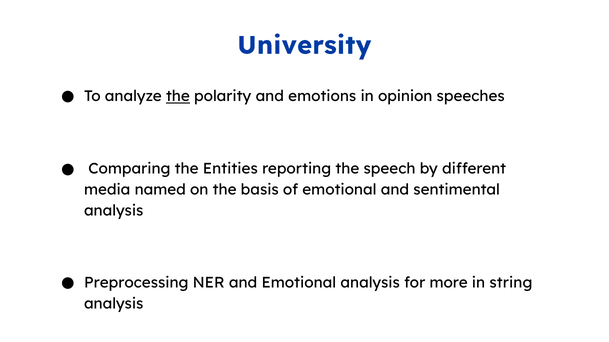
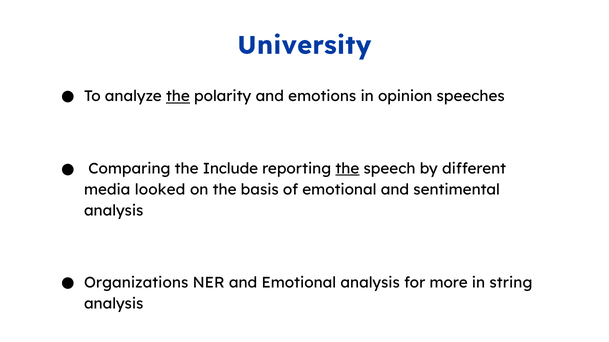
Entities: Entities -> Include (230, 169)
the underline: none -> present (347, 169)
named: named -> looked (160, 190)
Preprocessing: Preprocessing -> Organizations (136, 283)
